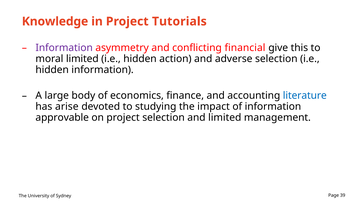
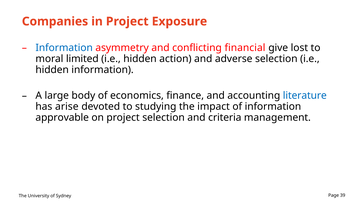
Knowledge: Knowledge -> Companies (55, 21)
Tutorials: Tutorials -> Exposure (179, 21)
Information colour: purple -> blue (64, 48)
this: this -> lost (299, 48)
and limited: limited -> criteria (225, 117)
